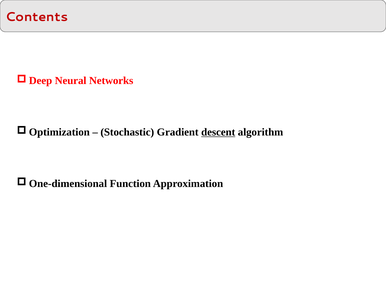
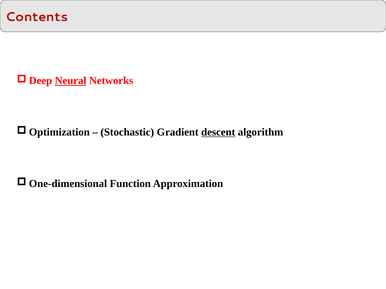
Neural underline: none -> present (71, 81)
